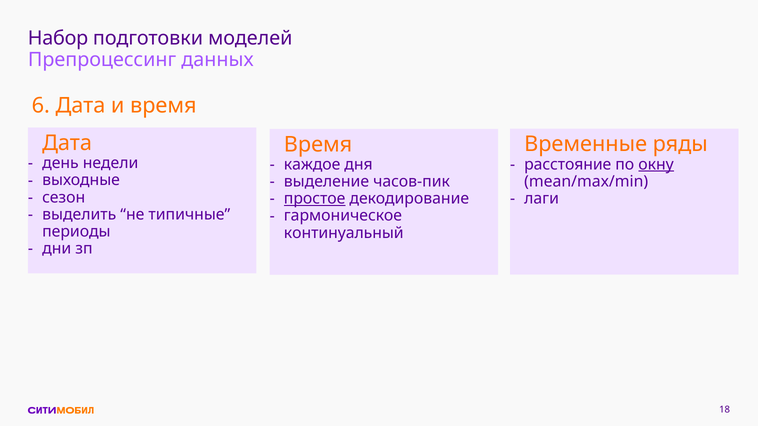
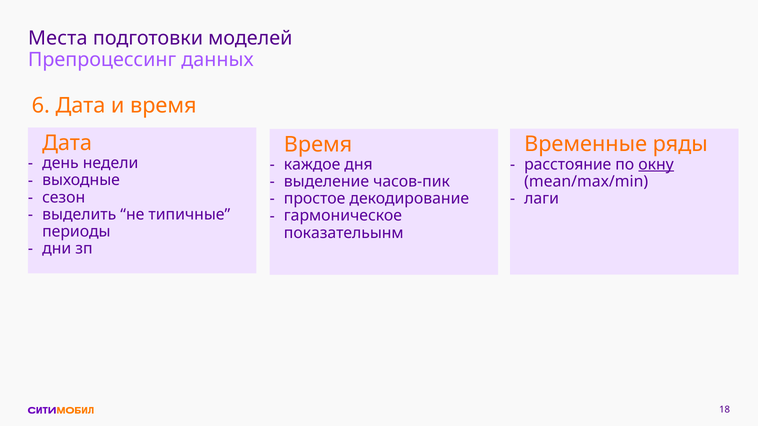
Набор: Набор -> Места (58, 39)
простое underline: present -> none (315, 199)
континуальный: континуальный -> показательынм (344, 233)
